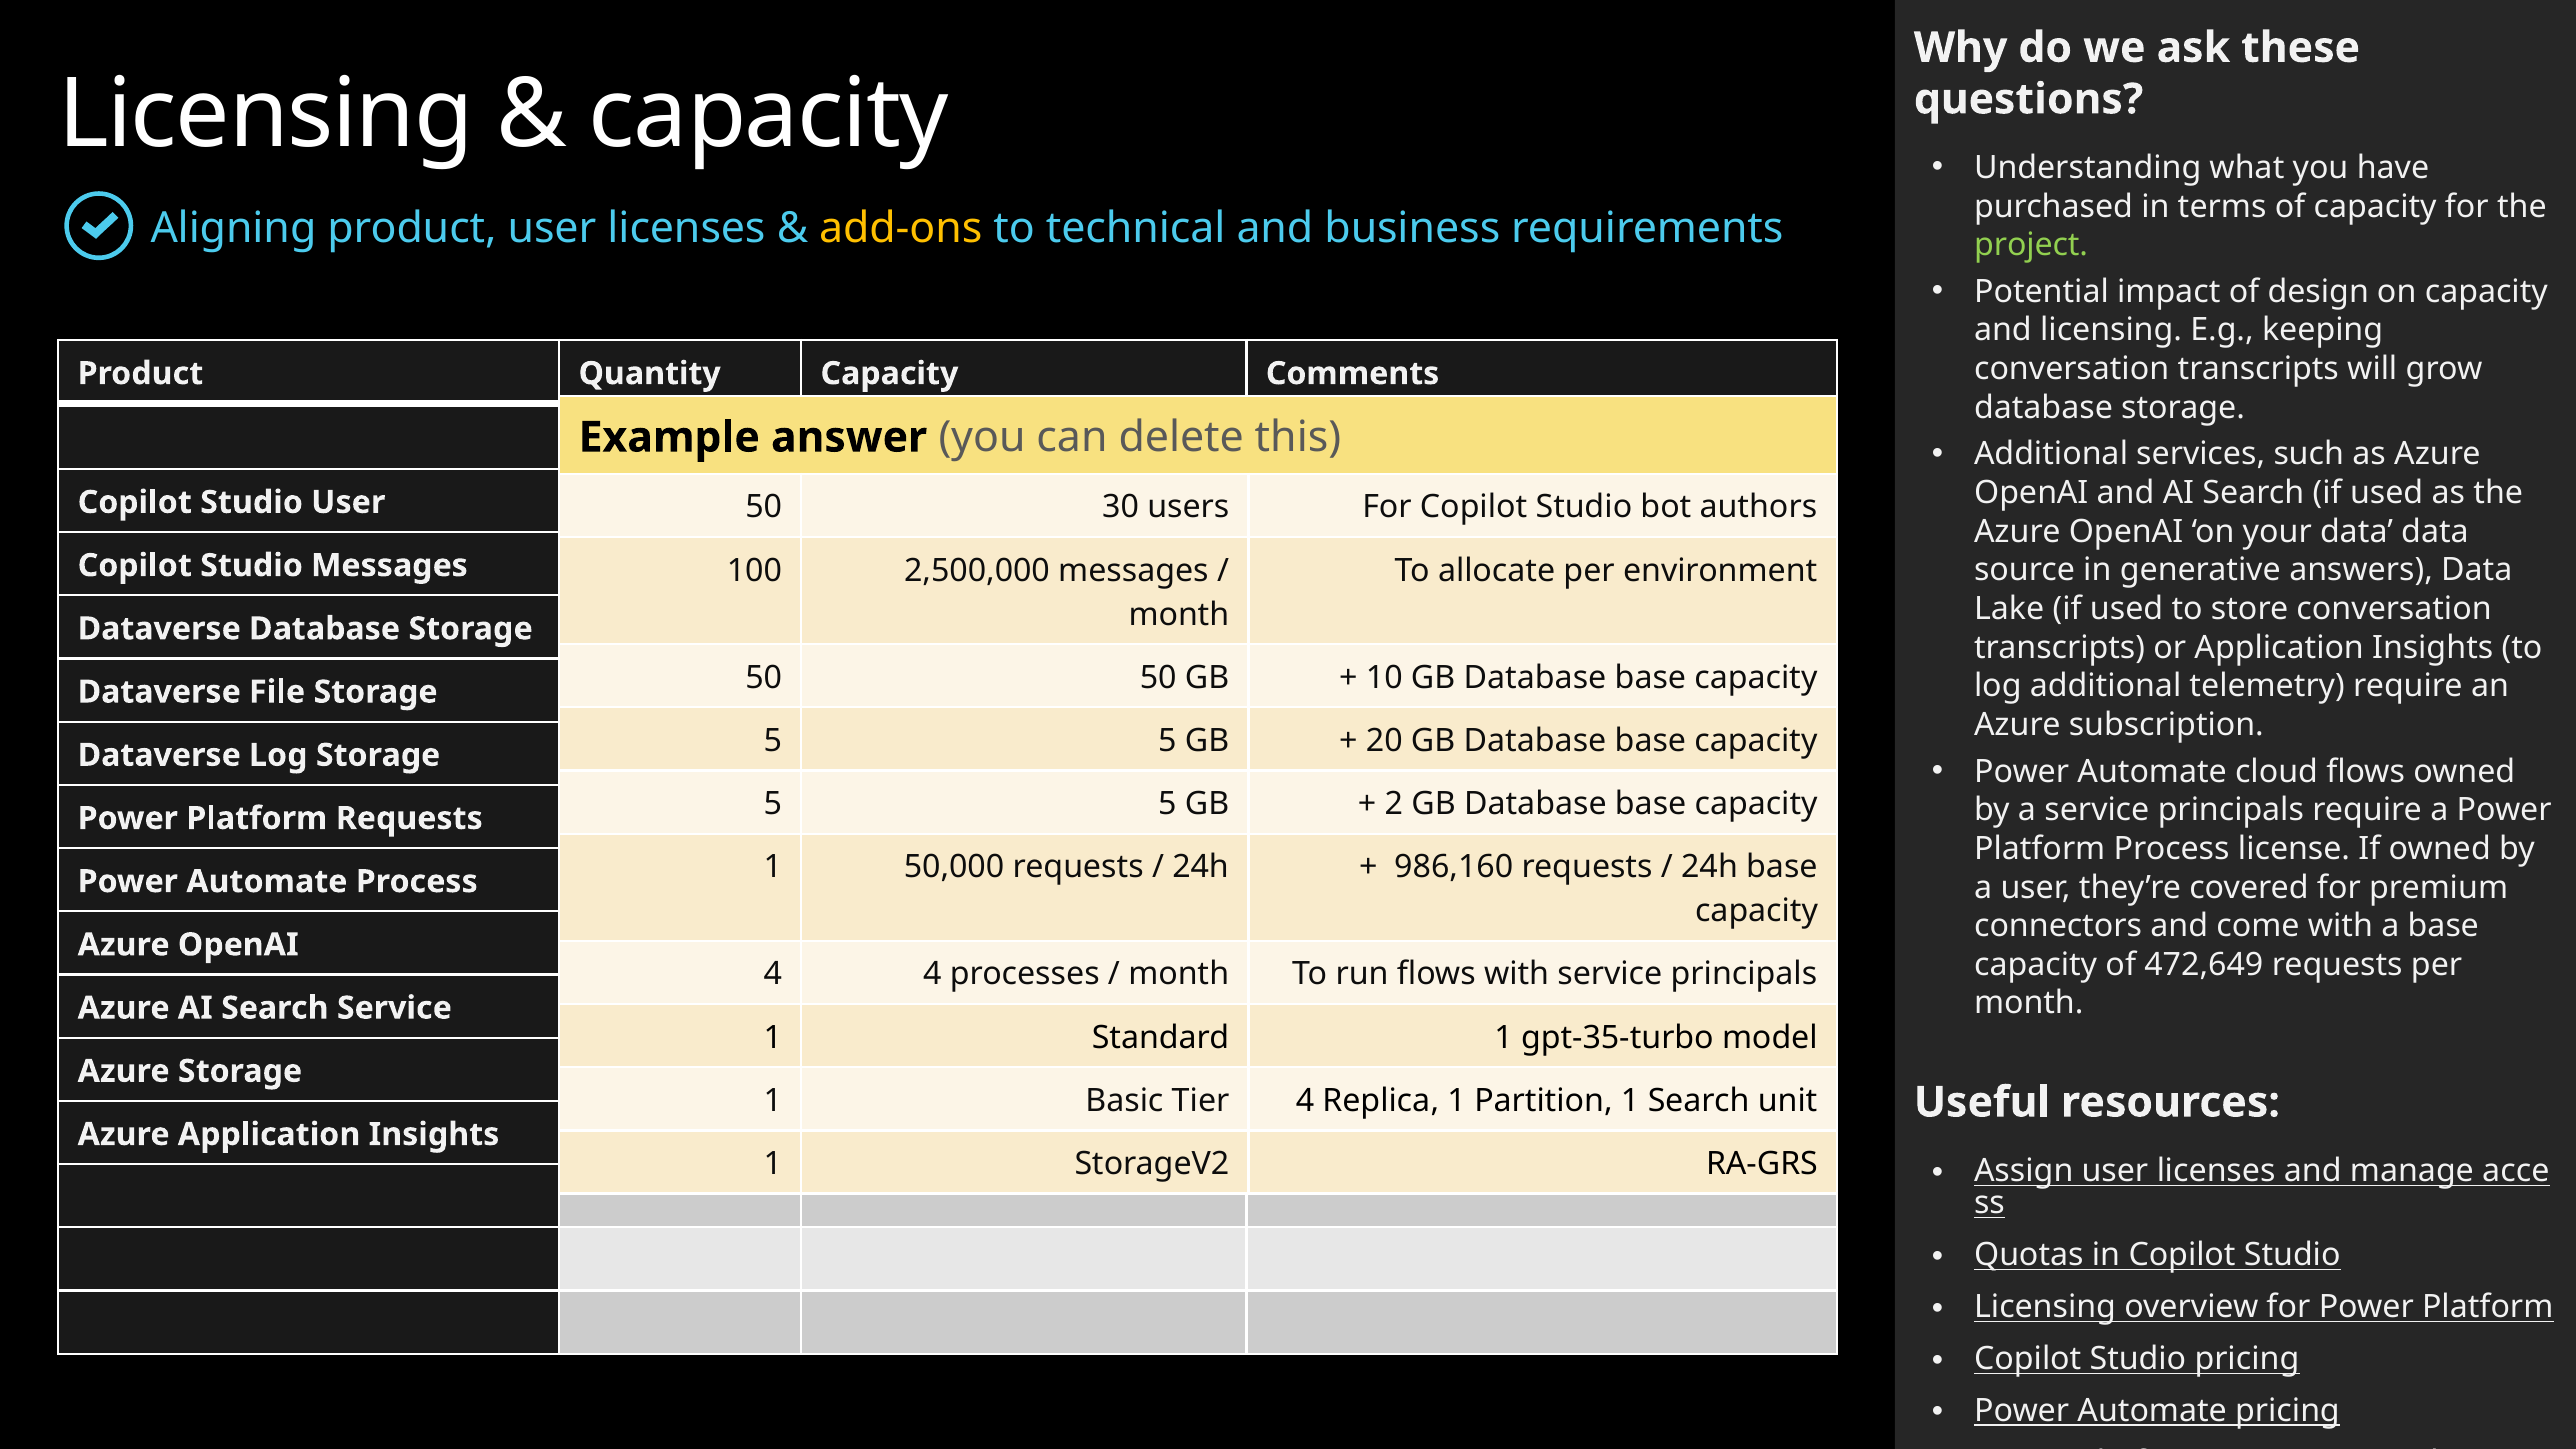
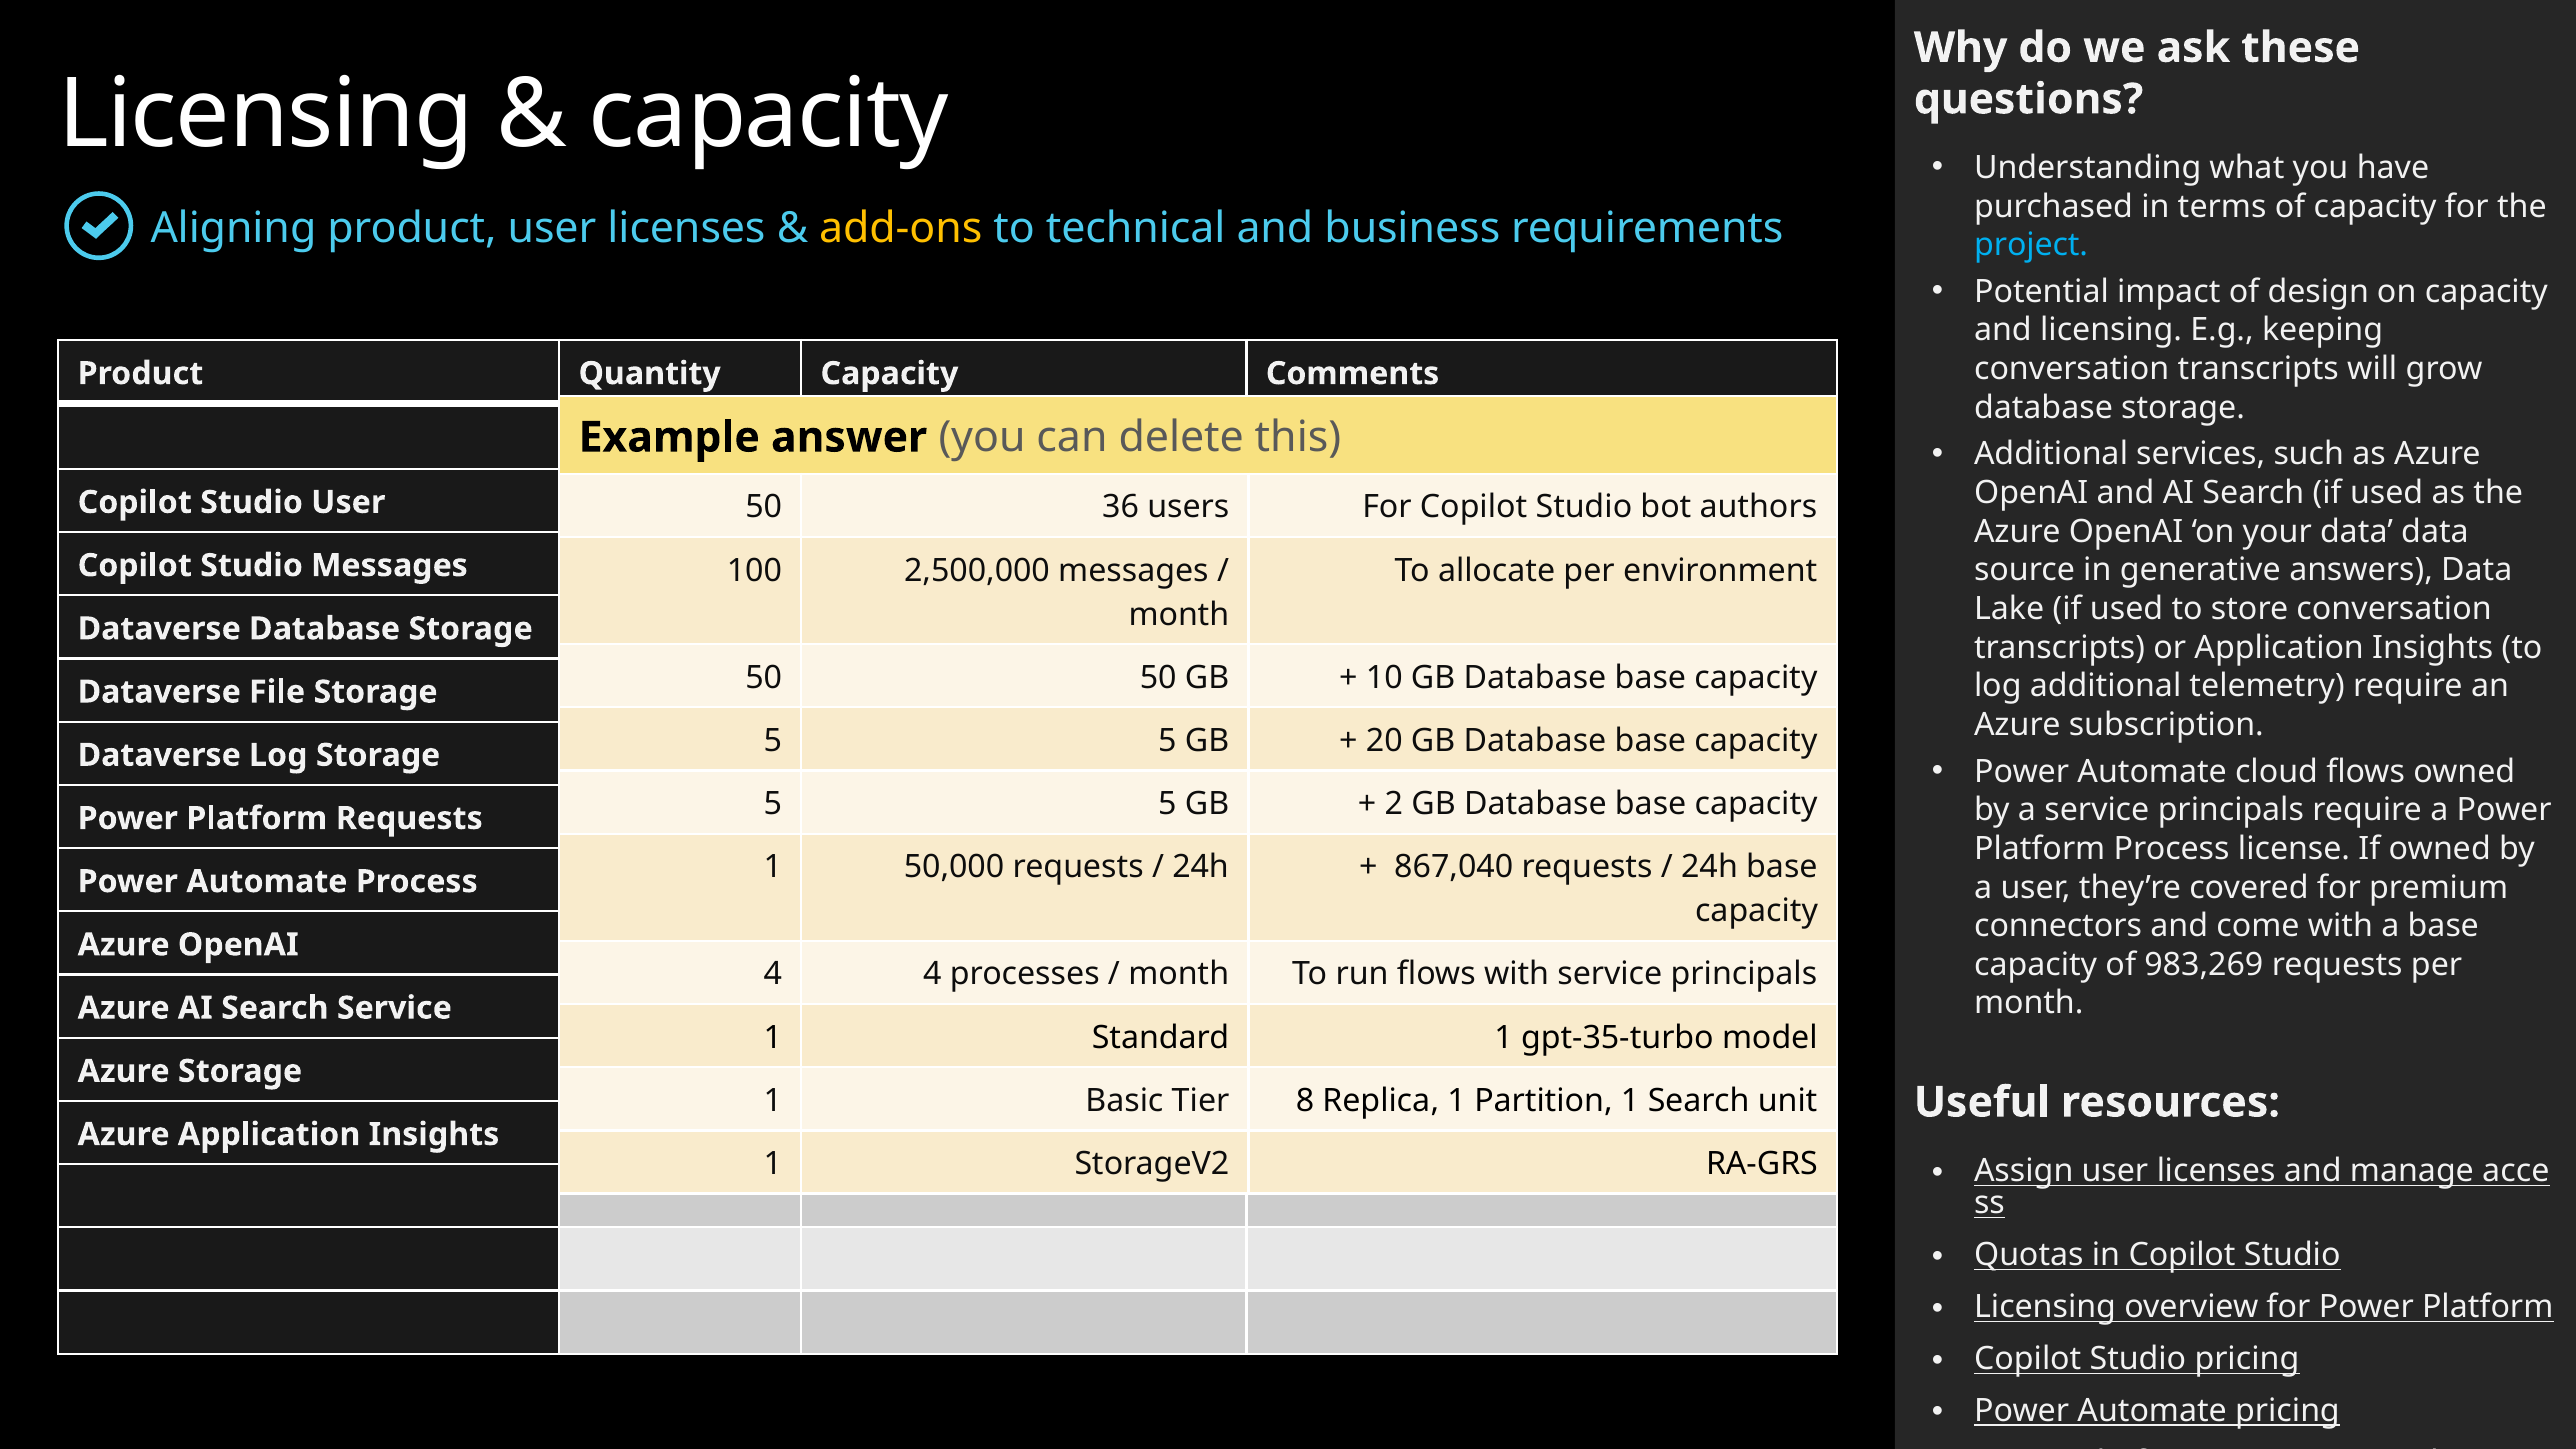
project colour: light green -> light blue (2031, 245)
30: 30 -> 36 (1121, 507)
986,160: 986,160 -> 867,040 (1454, 867)
472,649: 472,649 -> 983,269 (2204, 965)
Tier 4: 4 -> 8 (1305, 1101)
